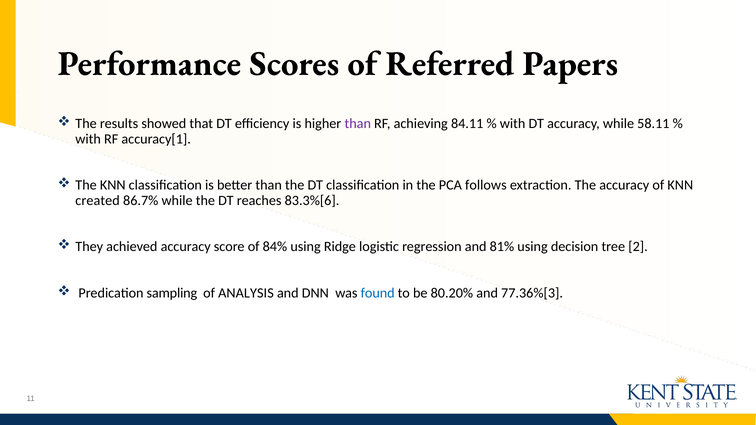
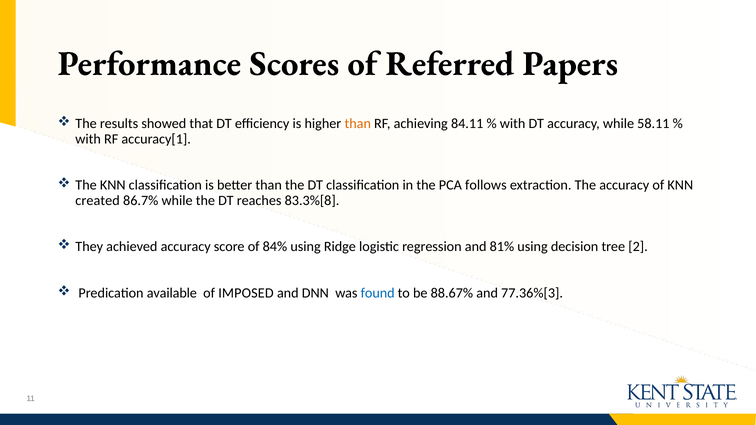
than colour: purple -> orange (358, 124)
83.3%[6: 83.3%[6 -> 83.3%[8 (312, 201)
sampling: sampling -> available (172, 293)
ANALYSIS: ANALYSIS -> IMPOSED (246, 293)
80.20%: 80.20% -> 88.67% (452, 293)
